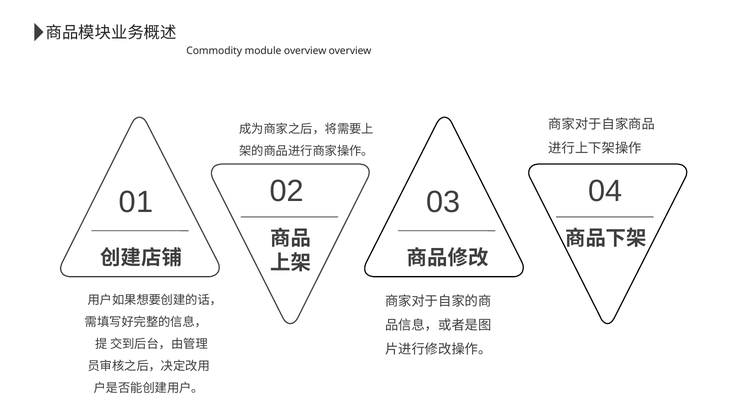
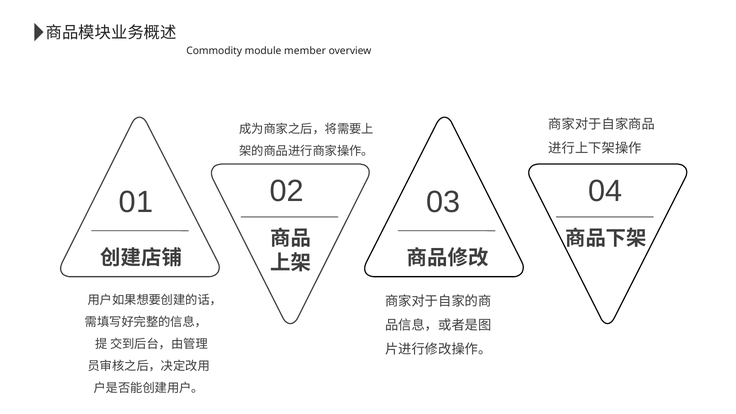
module overview: overview -> member (305, 51)
